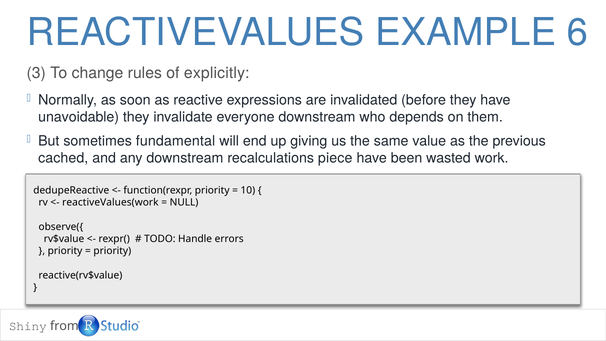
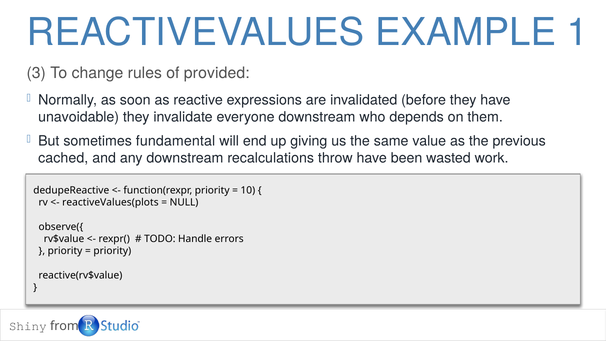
6: 6 -> 1 (578, 33)
explicitly: explicitly -> provided (217, 73)
piece: piece -> throw (335, 158)
reactiveValues(work: reactiveValues(work -> reactiveValues(plots (110, 202)
